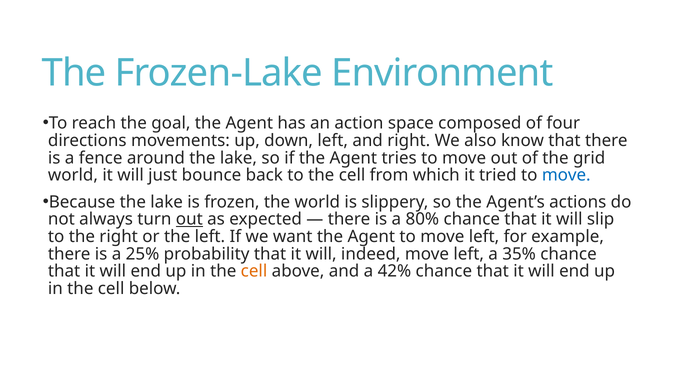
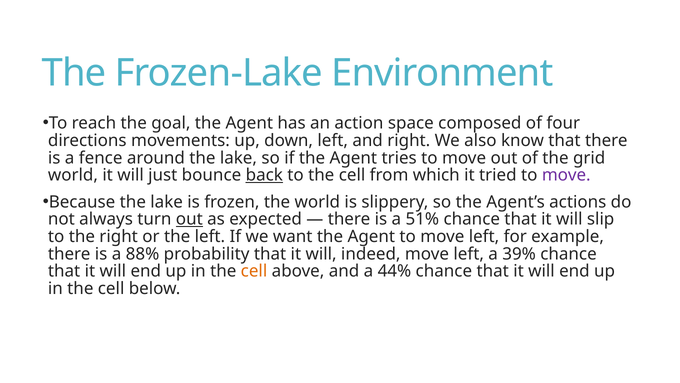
back underline: none -> present (264, 175)
move colour: blue -> purple (566, 175)
80%: 80% -> 51% (422, 219)
25%: 25% -> 88% (142, 254)
35%: 35% -> 39% (519, 254)
42%: 42% -> 44% (394, 271)
